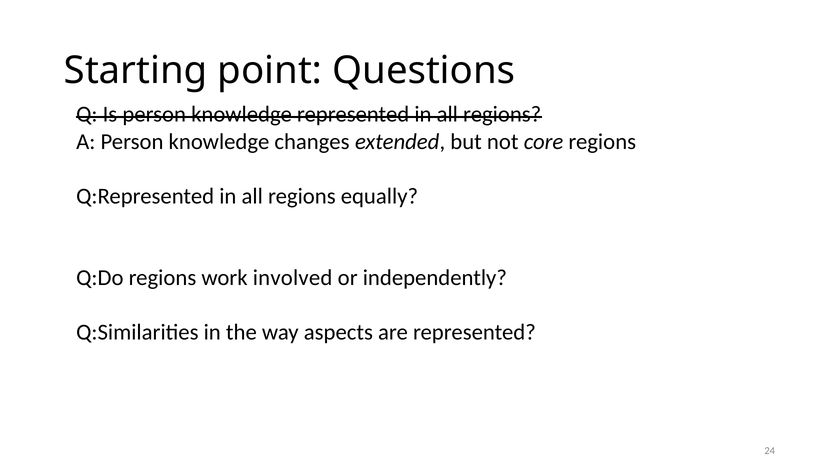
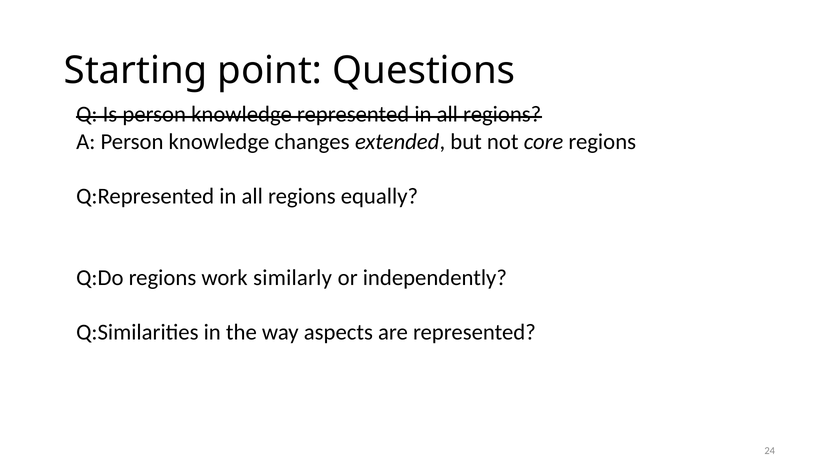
involved: involved -> similarly (293, 278)
